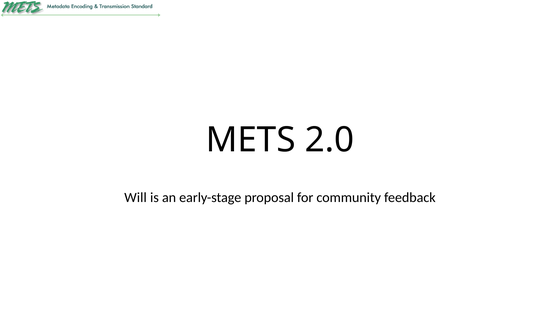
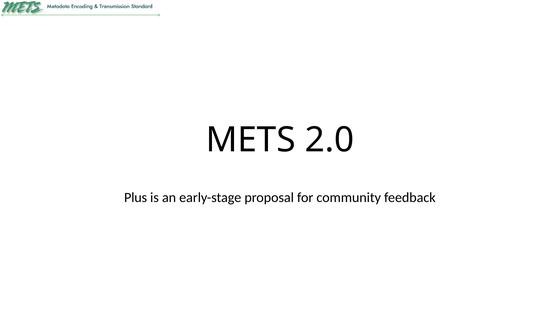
Will: Will -> Plus (136, 198)
